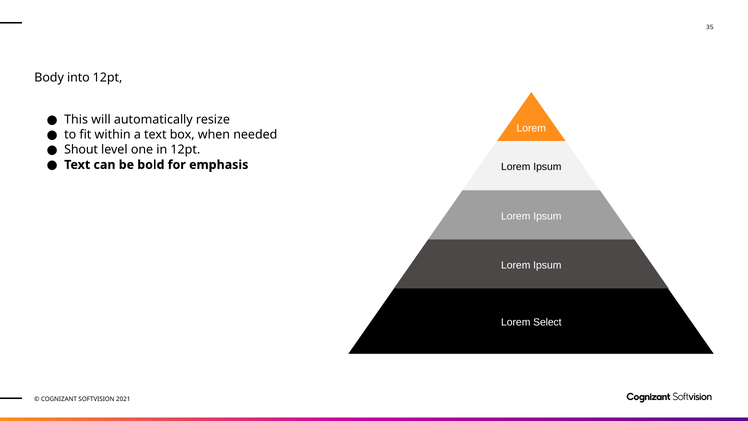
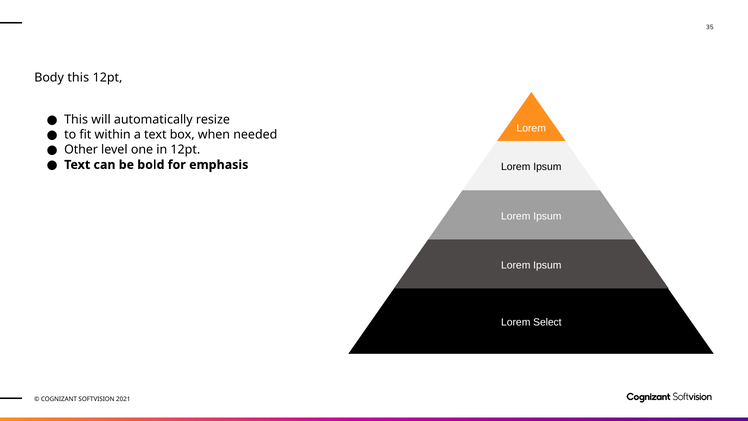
Body into: into -> this (78, 77)
Shout: Shout -> Other (81, 150)
